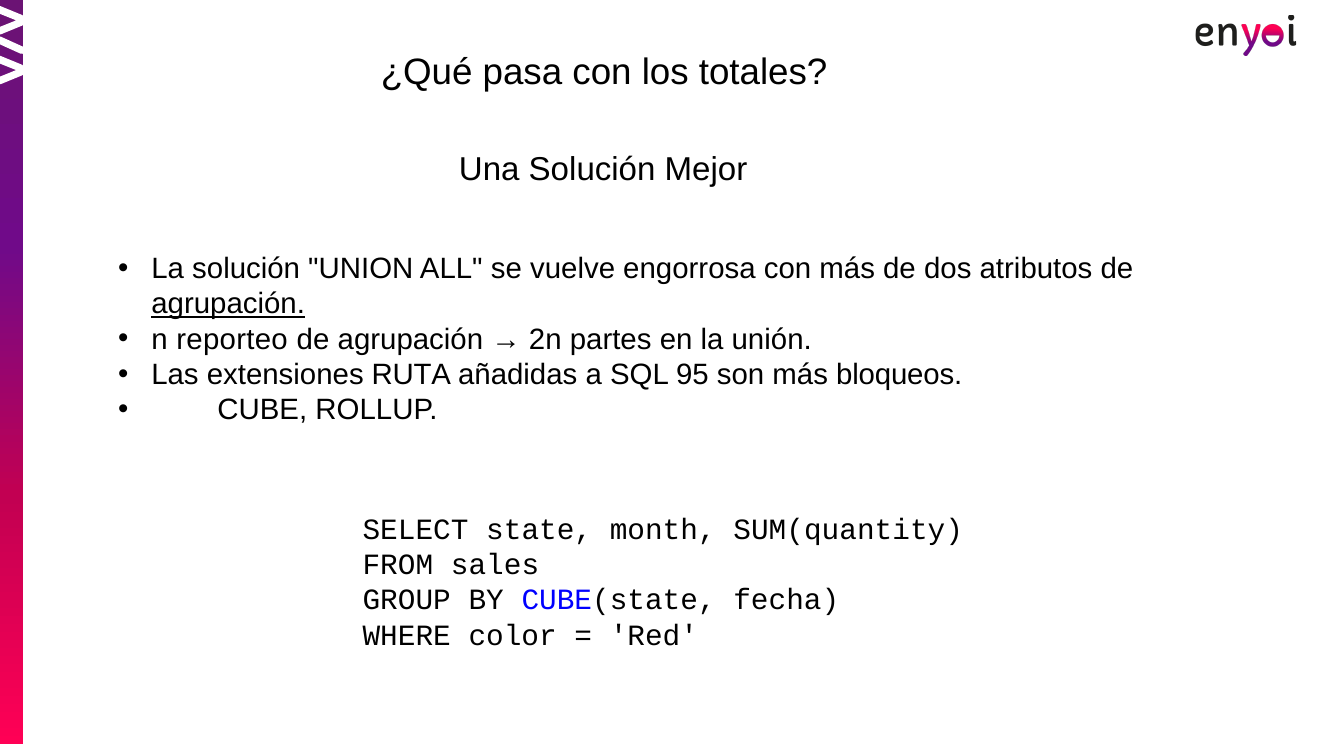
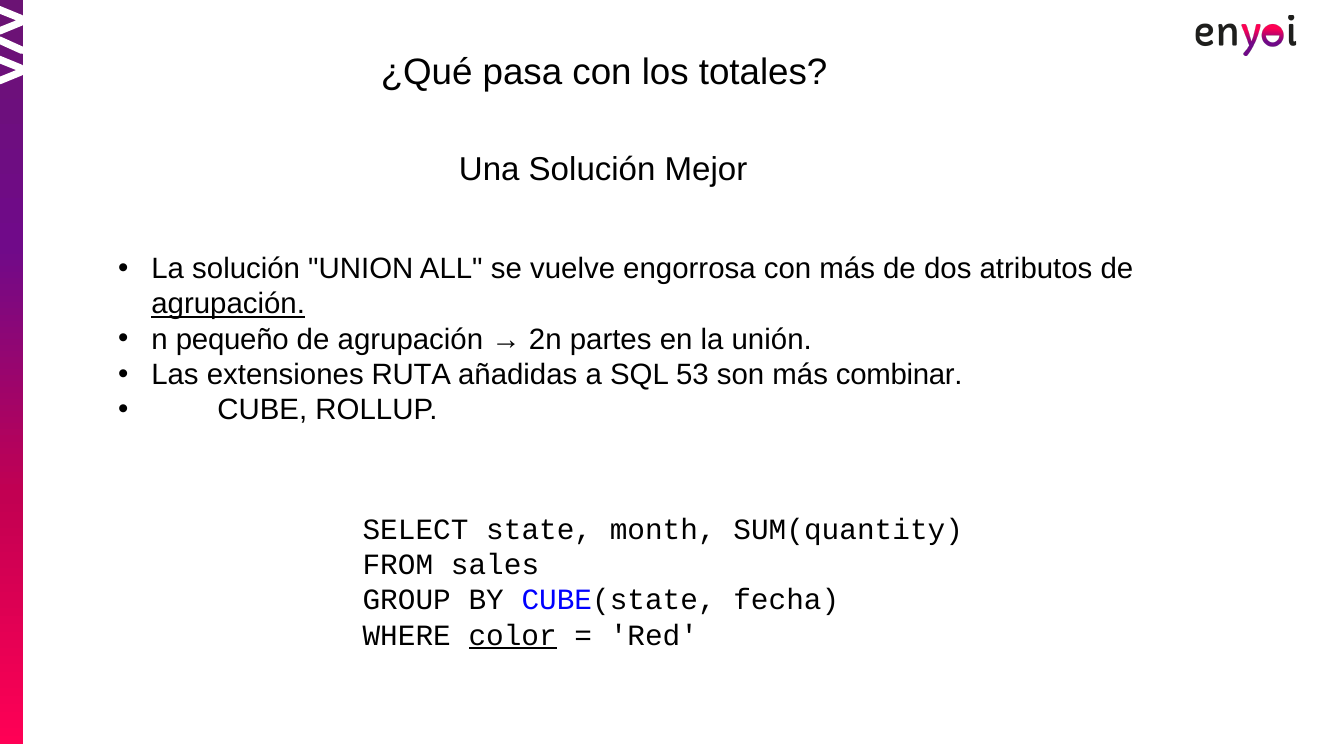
reporteo: reporteo -> pequeño (232, 340)
95: 95 -> 53 (692, 375)
bloqueos: bloqueos -> combinar (899, 375)
color underline: none -> present (513, 636)
